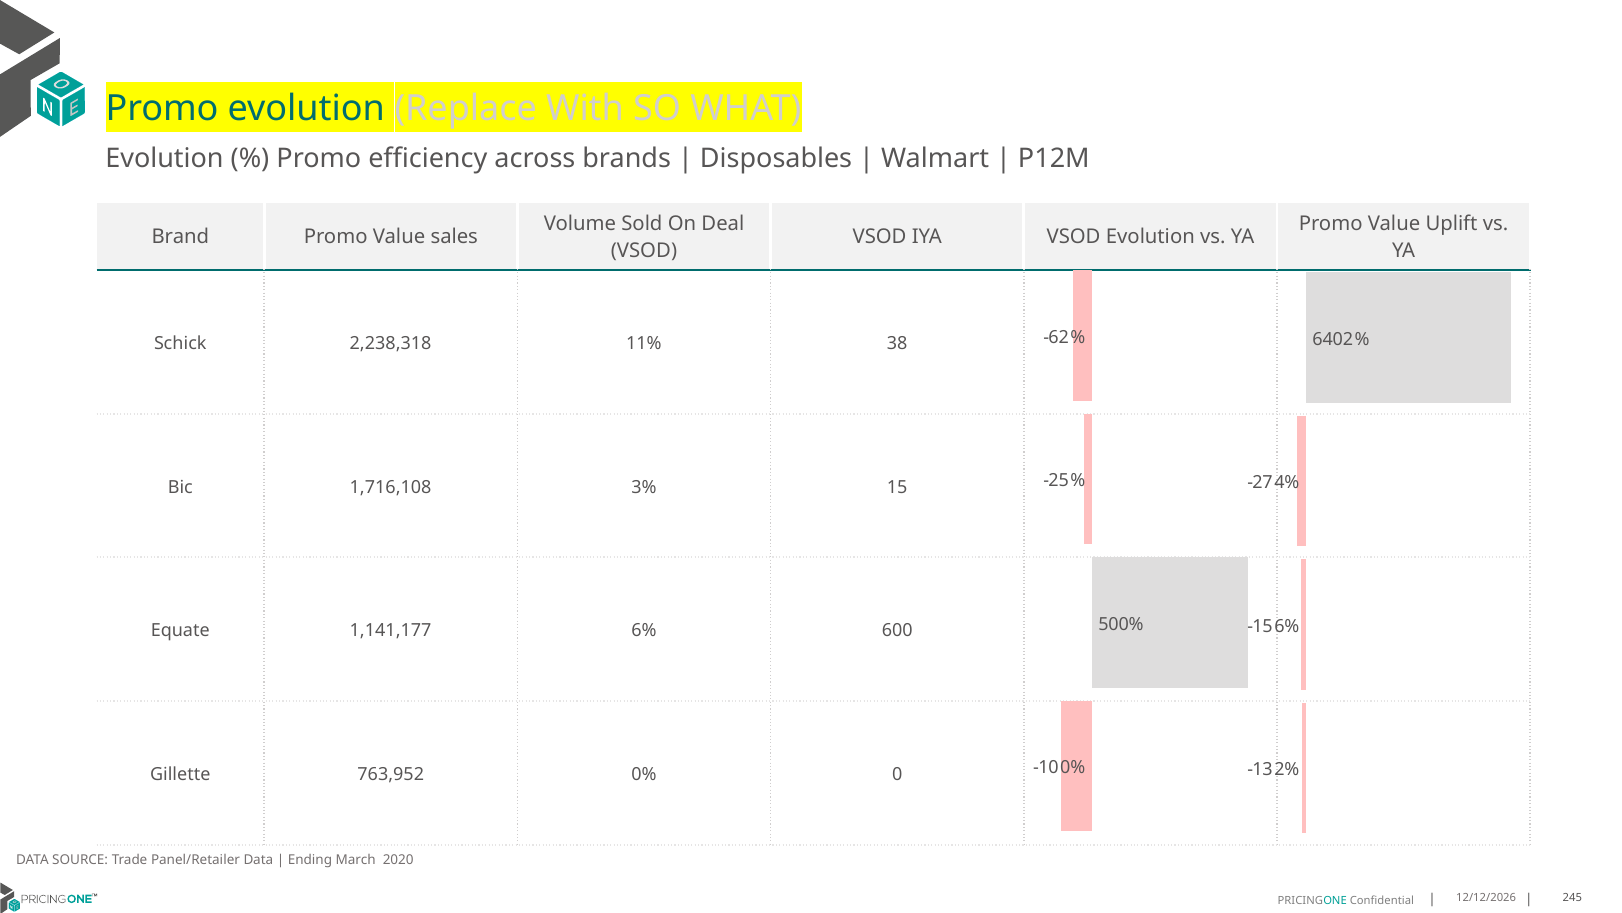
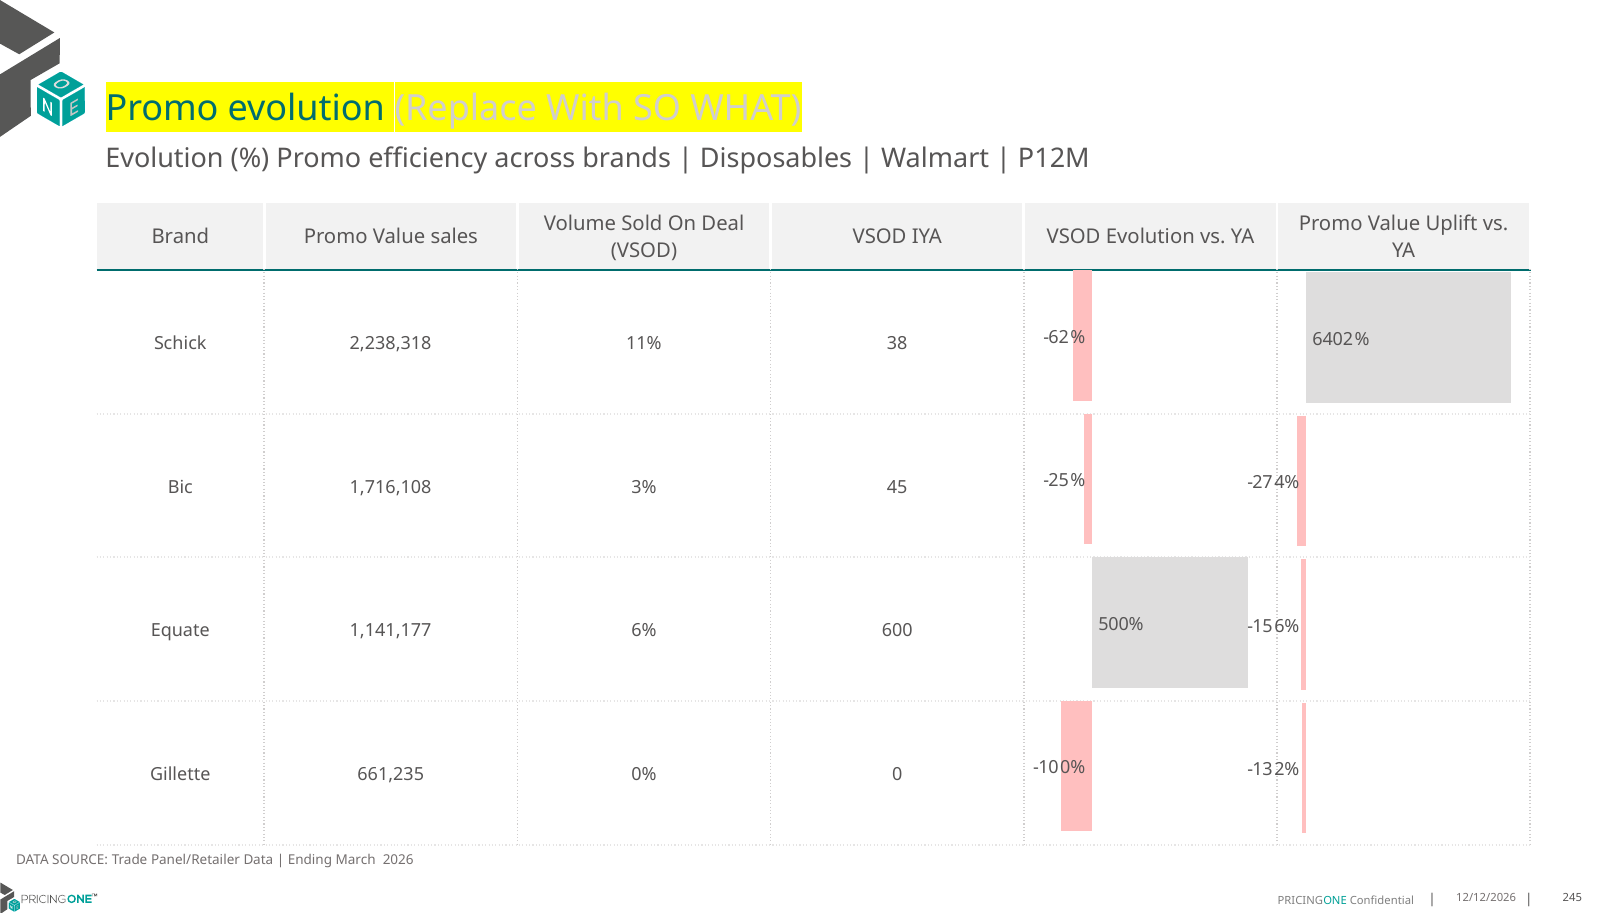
15: 15 -> 45 (897, 487)
763,952: 763,952 -> 661,235 (391, 774)
2020: 2020 -> 2026 (398, 859)
